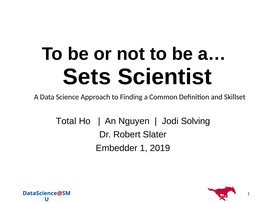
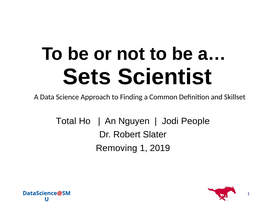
Solving: Solving -> People (195, 121)
Embedder: Embedder -> Removing (117, 148)
